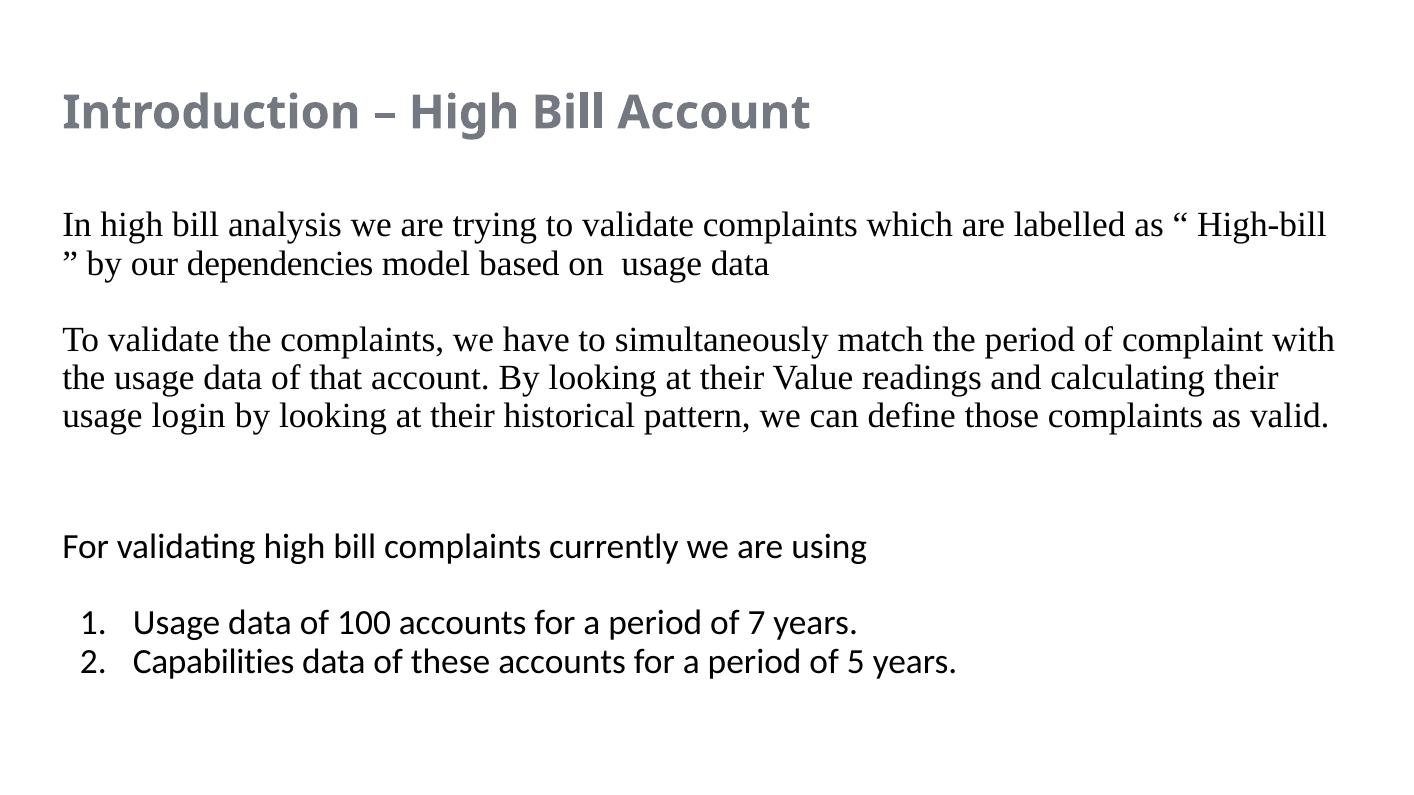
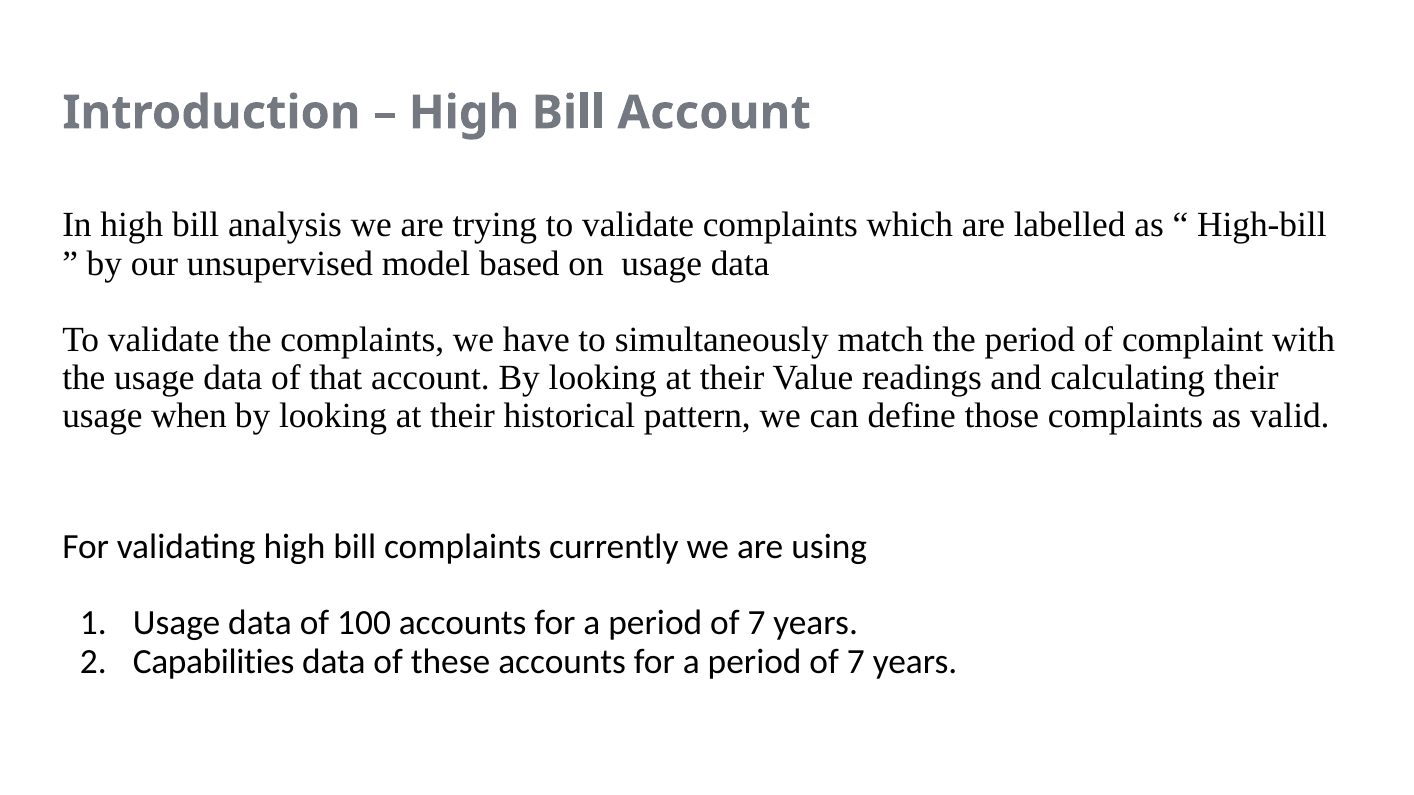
dependencies: dependencies -> unsupervised (280, 264)
login: login -> when (189, 416)
5: 5 -> 7 (856, 662)
